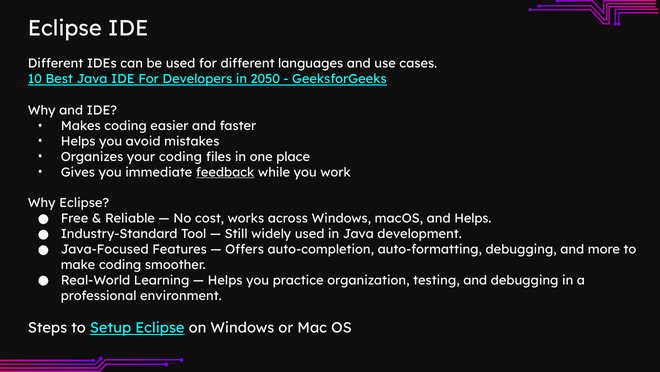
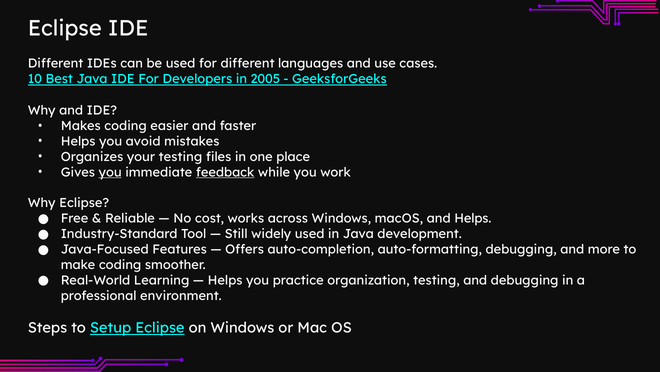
2050: 2050 -> 2005 (265, 79)
your coding: coding -> testing (180, 157)
you underline: none -> present (110, 172)
